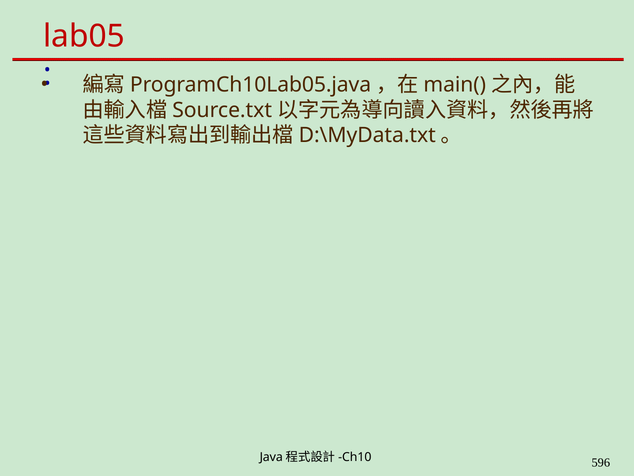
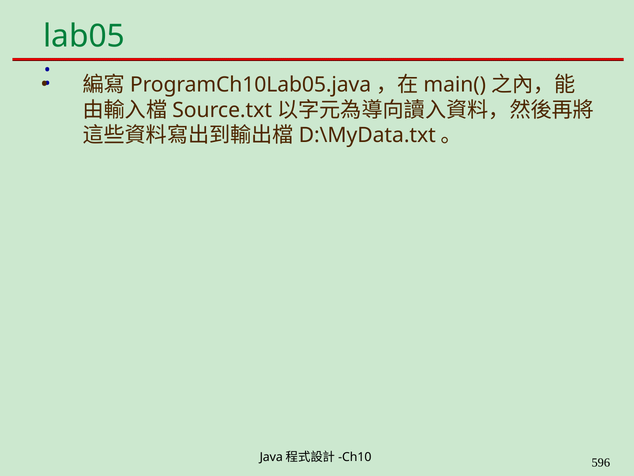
lab05 colour: red -> green (84, 36)
